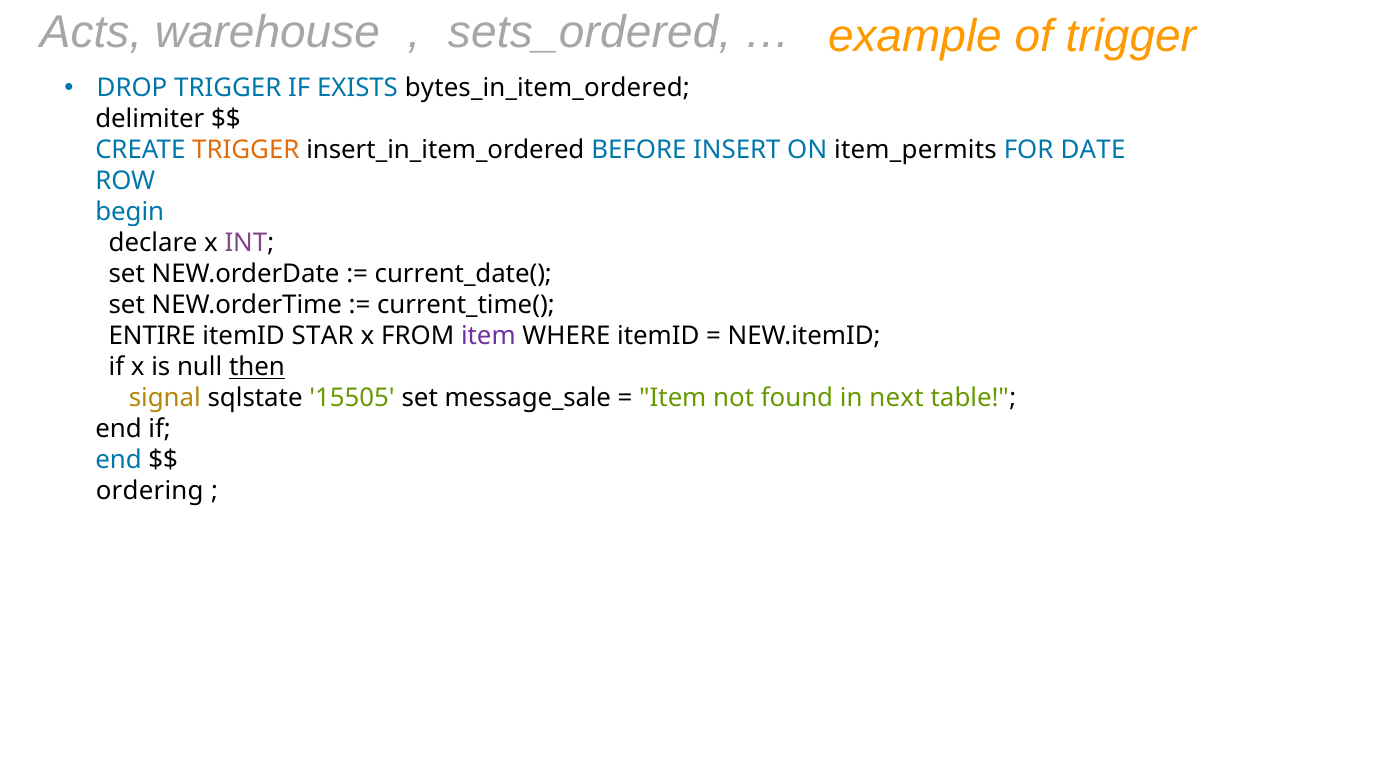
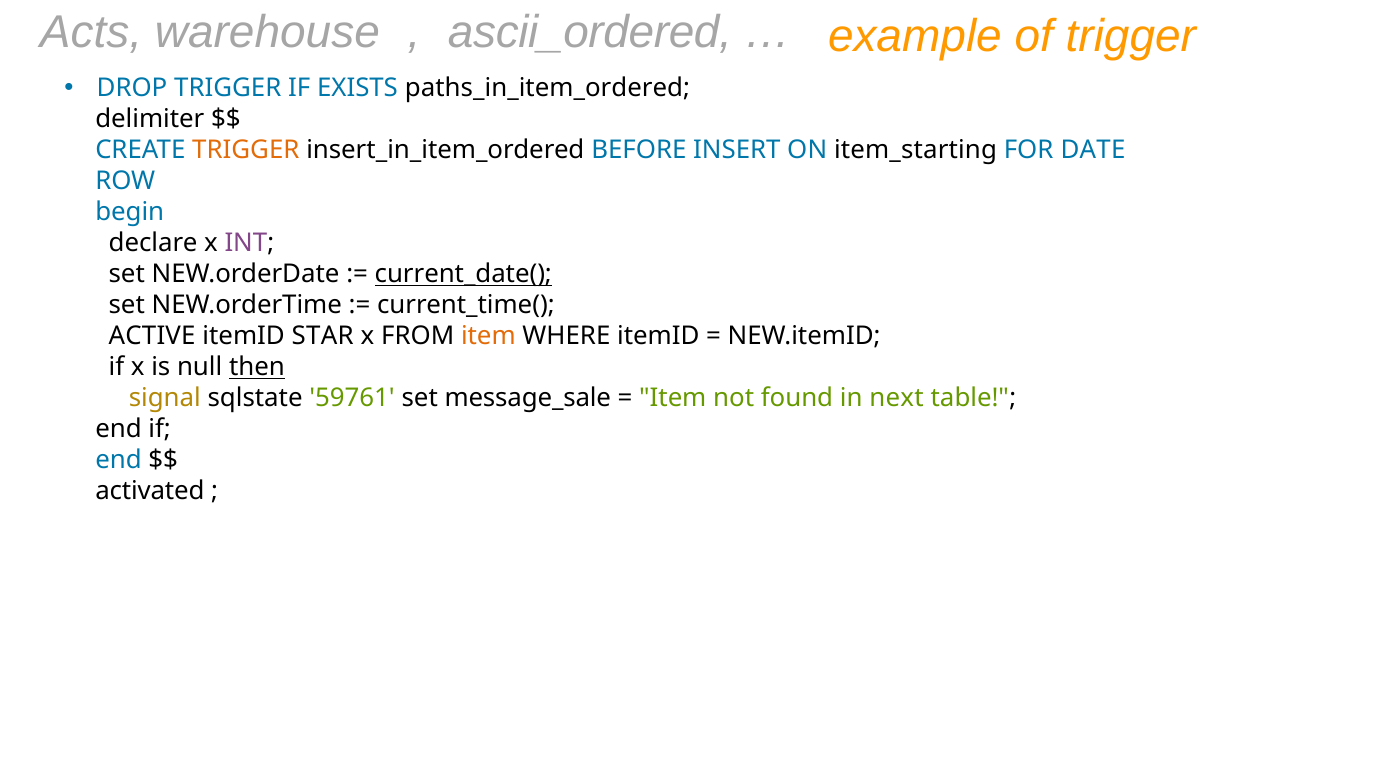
sets_ordered: sets_ordered -> ascii_ordered (590, 33)
bytes_in_item_ordered: bytes_in_item_ordered -> paths_in_item_ordered (547, 88)
item_permits: item_permits -> item_starting (916, 151)
current_date( underline: none -> present (463, 275)
ENTIRE: ENTIRE -> ACTIVE (152, 337)
item colour: purple -> orange (488, 337)
15505: 15505 -> 59761 (352, 399)
ordering: ordering -> activated (150, 492)
